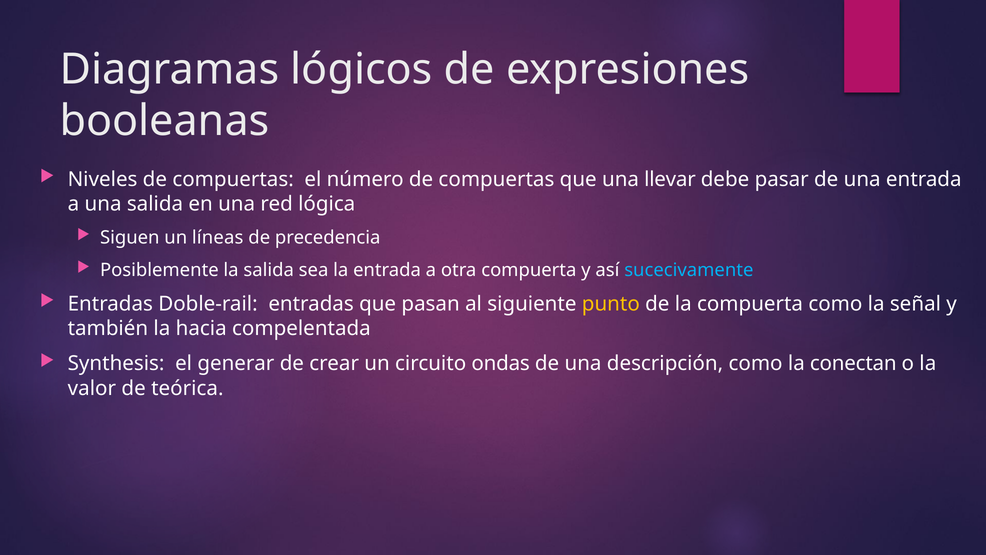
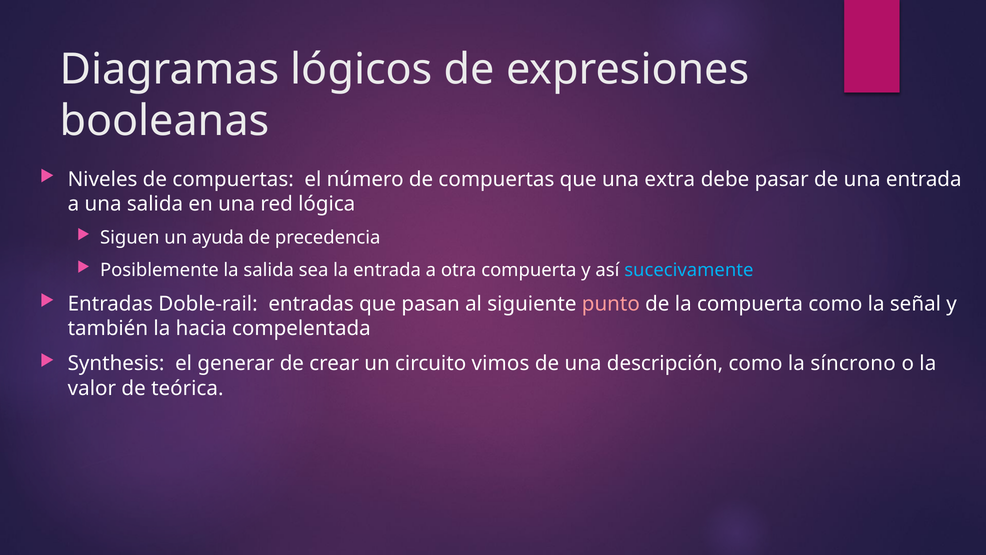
llevar: llevar -> extra (670, 179)
líneas: líneas -> ayuda (218, 237)
punto colour: yellow -> pink (611, 304)
ondas: ondas -> vimos (500, 363)
conectan: conectan -> síncrono (853, 363)
